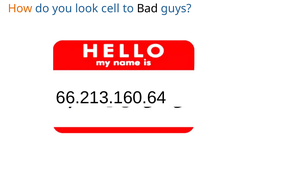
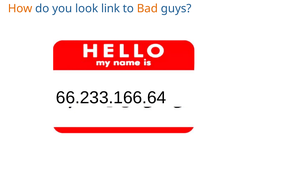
cell: cell -> link (111, 9)
Bad colour: black -> orange (147, 9)
66.213.160.64: 66.213.160.64 -> 66.233.166.64 (111, 97)
